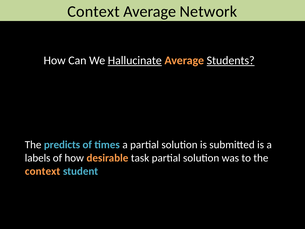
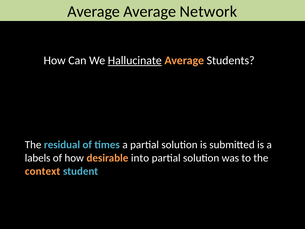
Context: Context -> Average (94, 12)
Students underline: present -> none (231, 60)
predicts: predicts -> residual (62, 145)
task: task -> into (140, 158)
